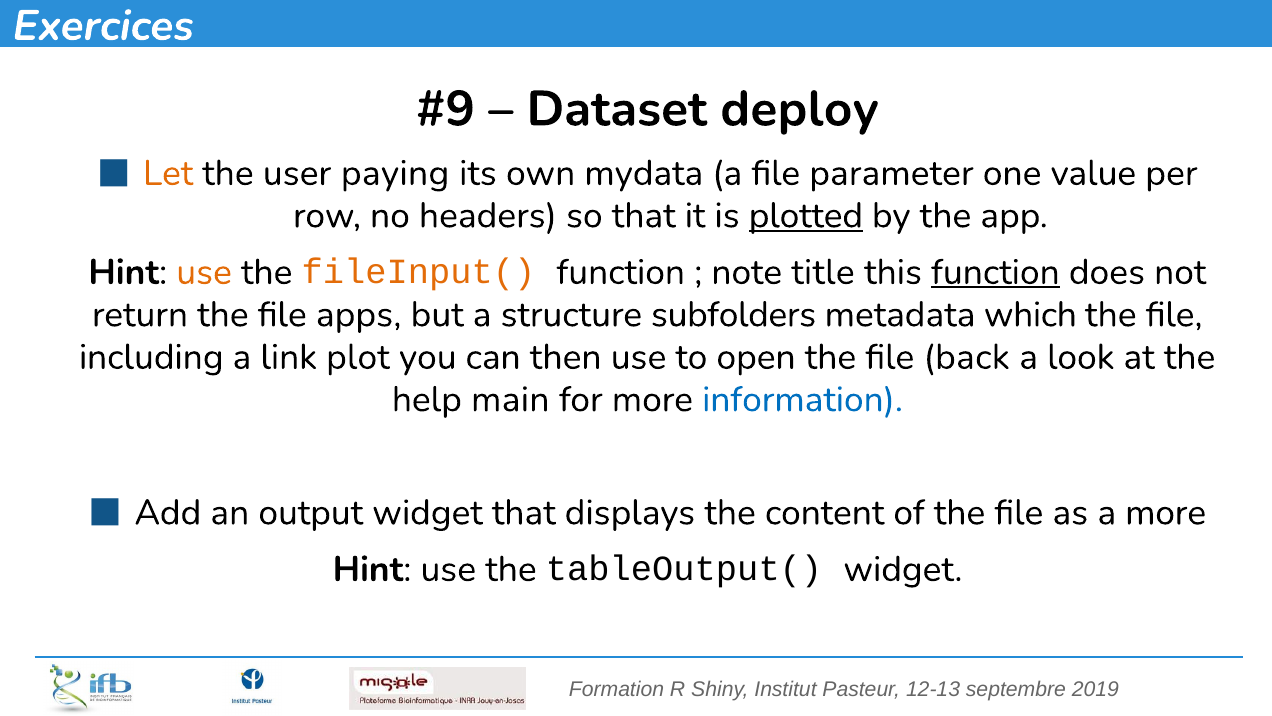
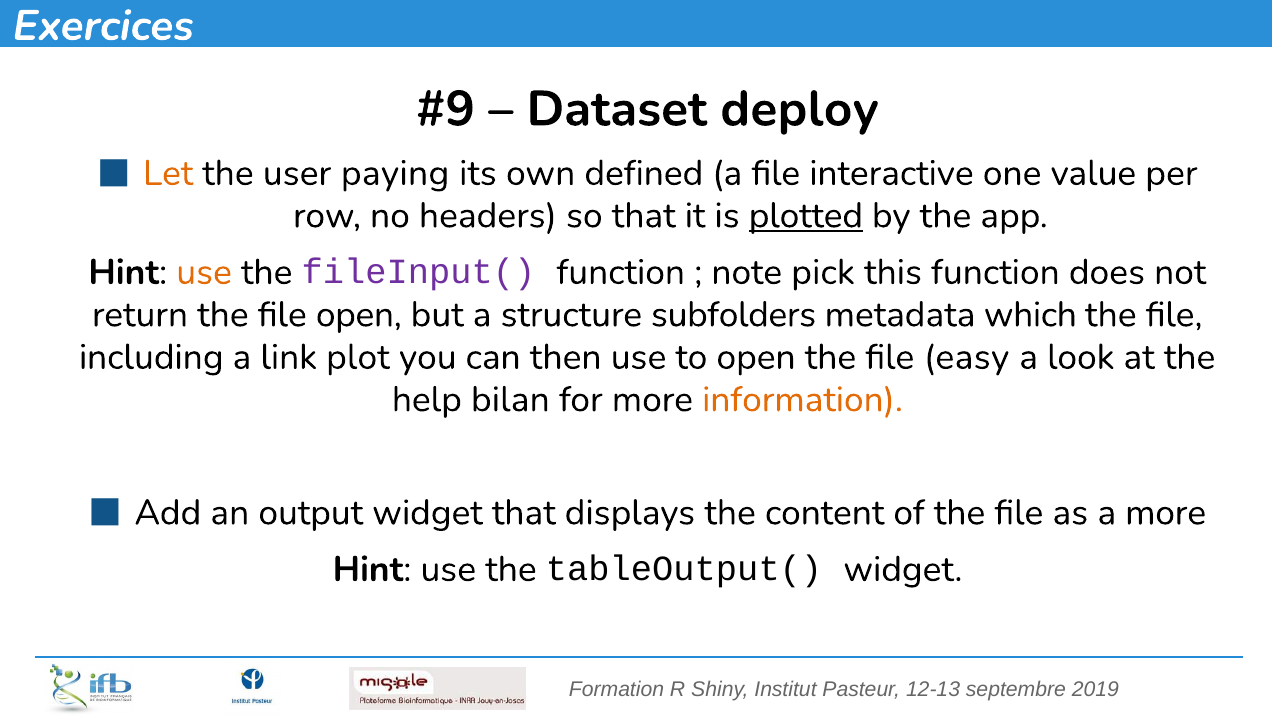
mydata: mydata -> defined (644, 173)
parameter: parameter -> interactive (892, 173)
fileInput( colour: orange -> purple (419, 272)
title: title -> pick (823, 272)
function underline: present -> none (995, 272)
file apps: apps -> open (359, 314)
back: back -> easy (967, 357)
main: main -> bilan (510, 399)
information colour: blue -> orange (803, 399)
